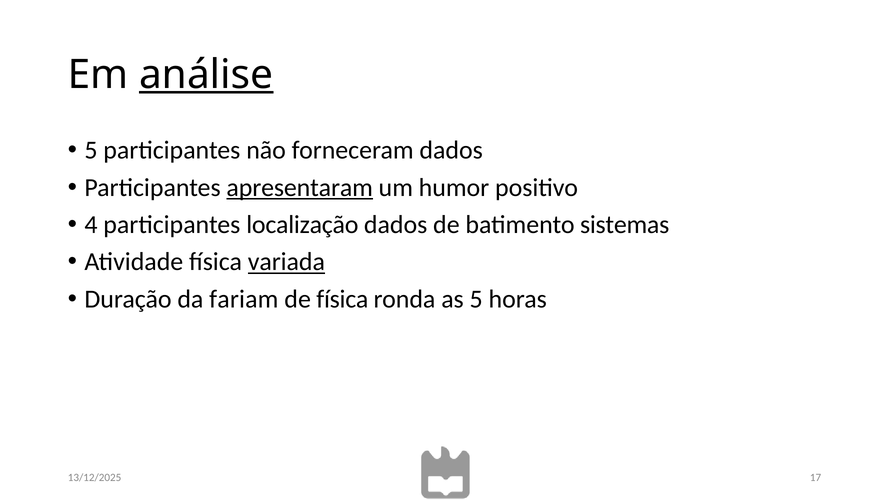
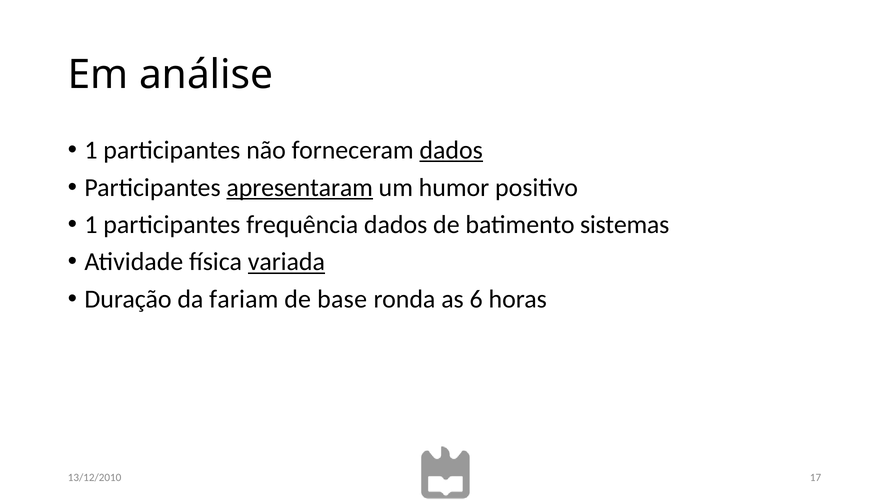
análise underline: present -> none (206, 75)
5: 5 -> 1 (91, 150)
dados underline: none -> present (451, 150)
4: 4 -> 1 (91, 225)
localização: localização -> frequência (302, 225)
de física: física -> base (342, 299)
as 5: 5 -> 6 (476, 299)
13/12/2025: 13/12/2025 -> 13/12/2010 (95, 478)
